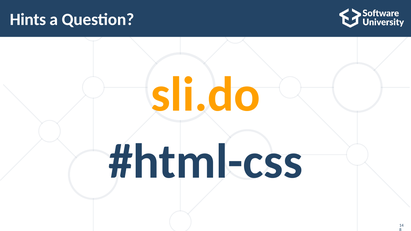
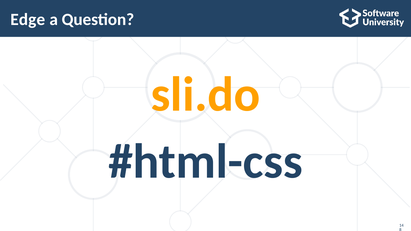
Hints: Hints -> Edge (28, 19)
